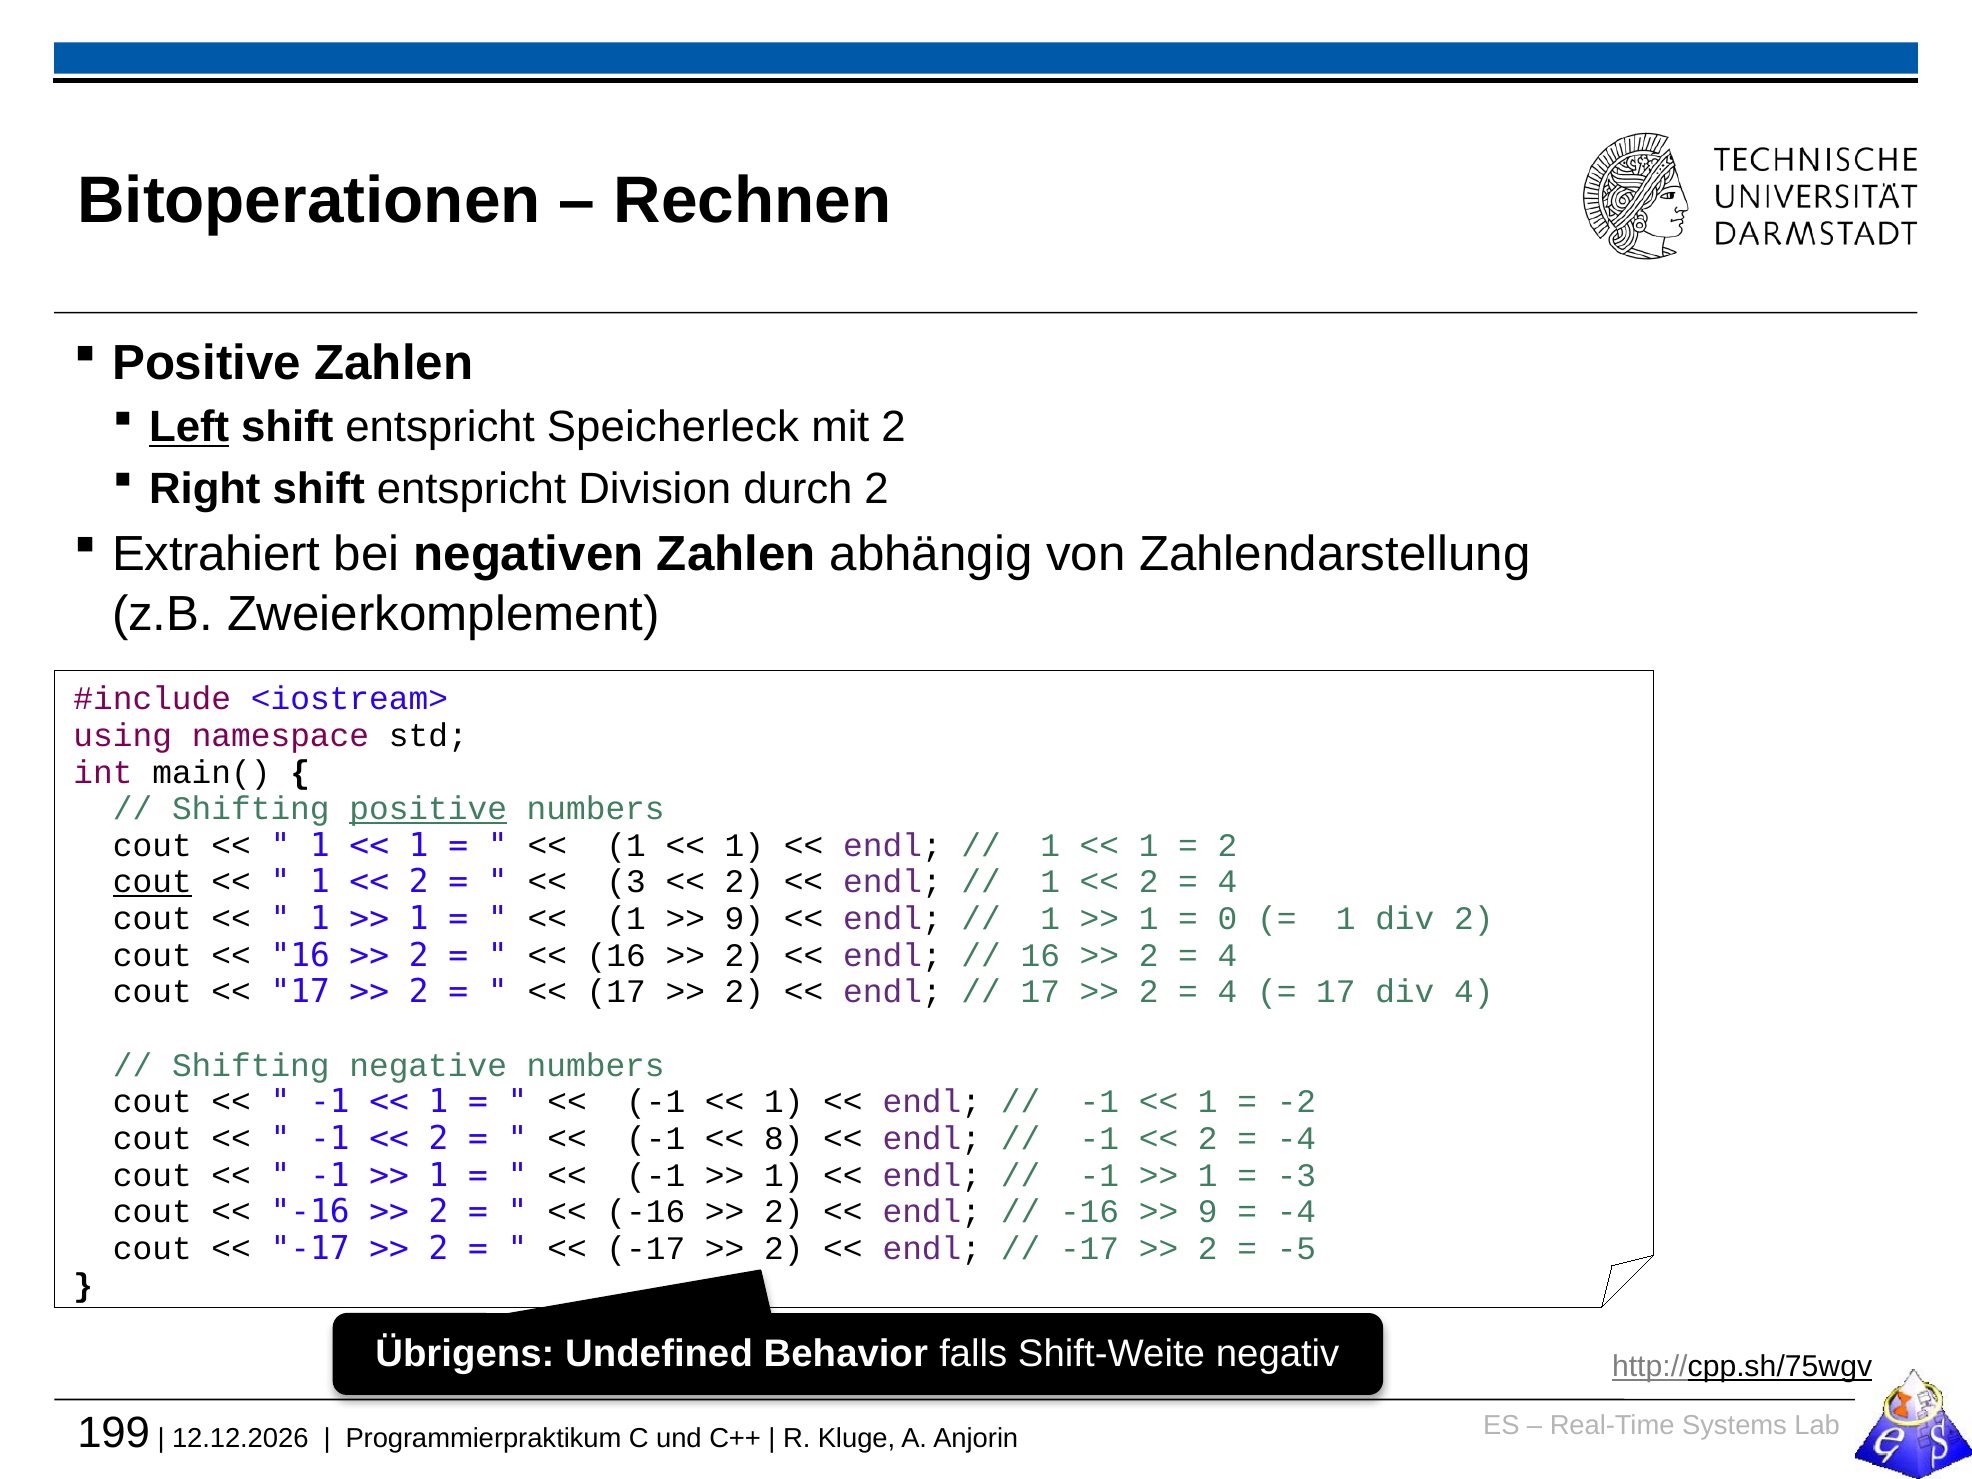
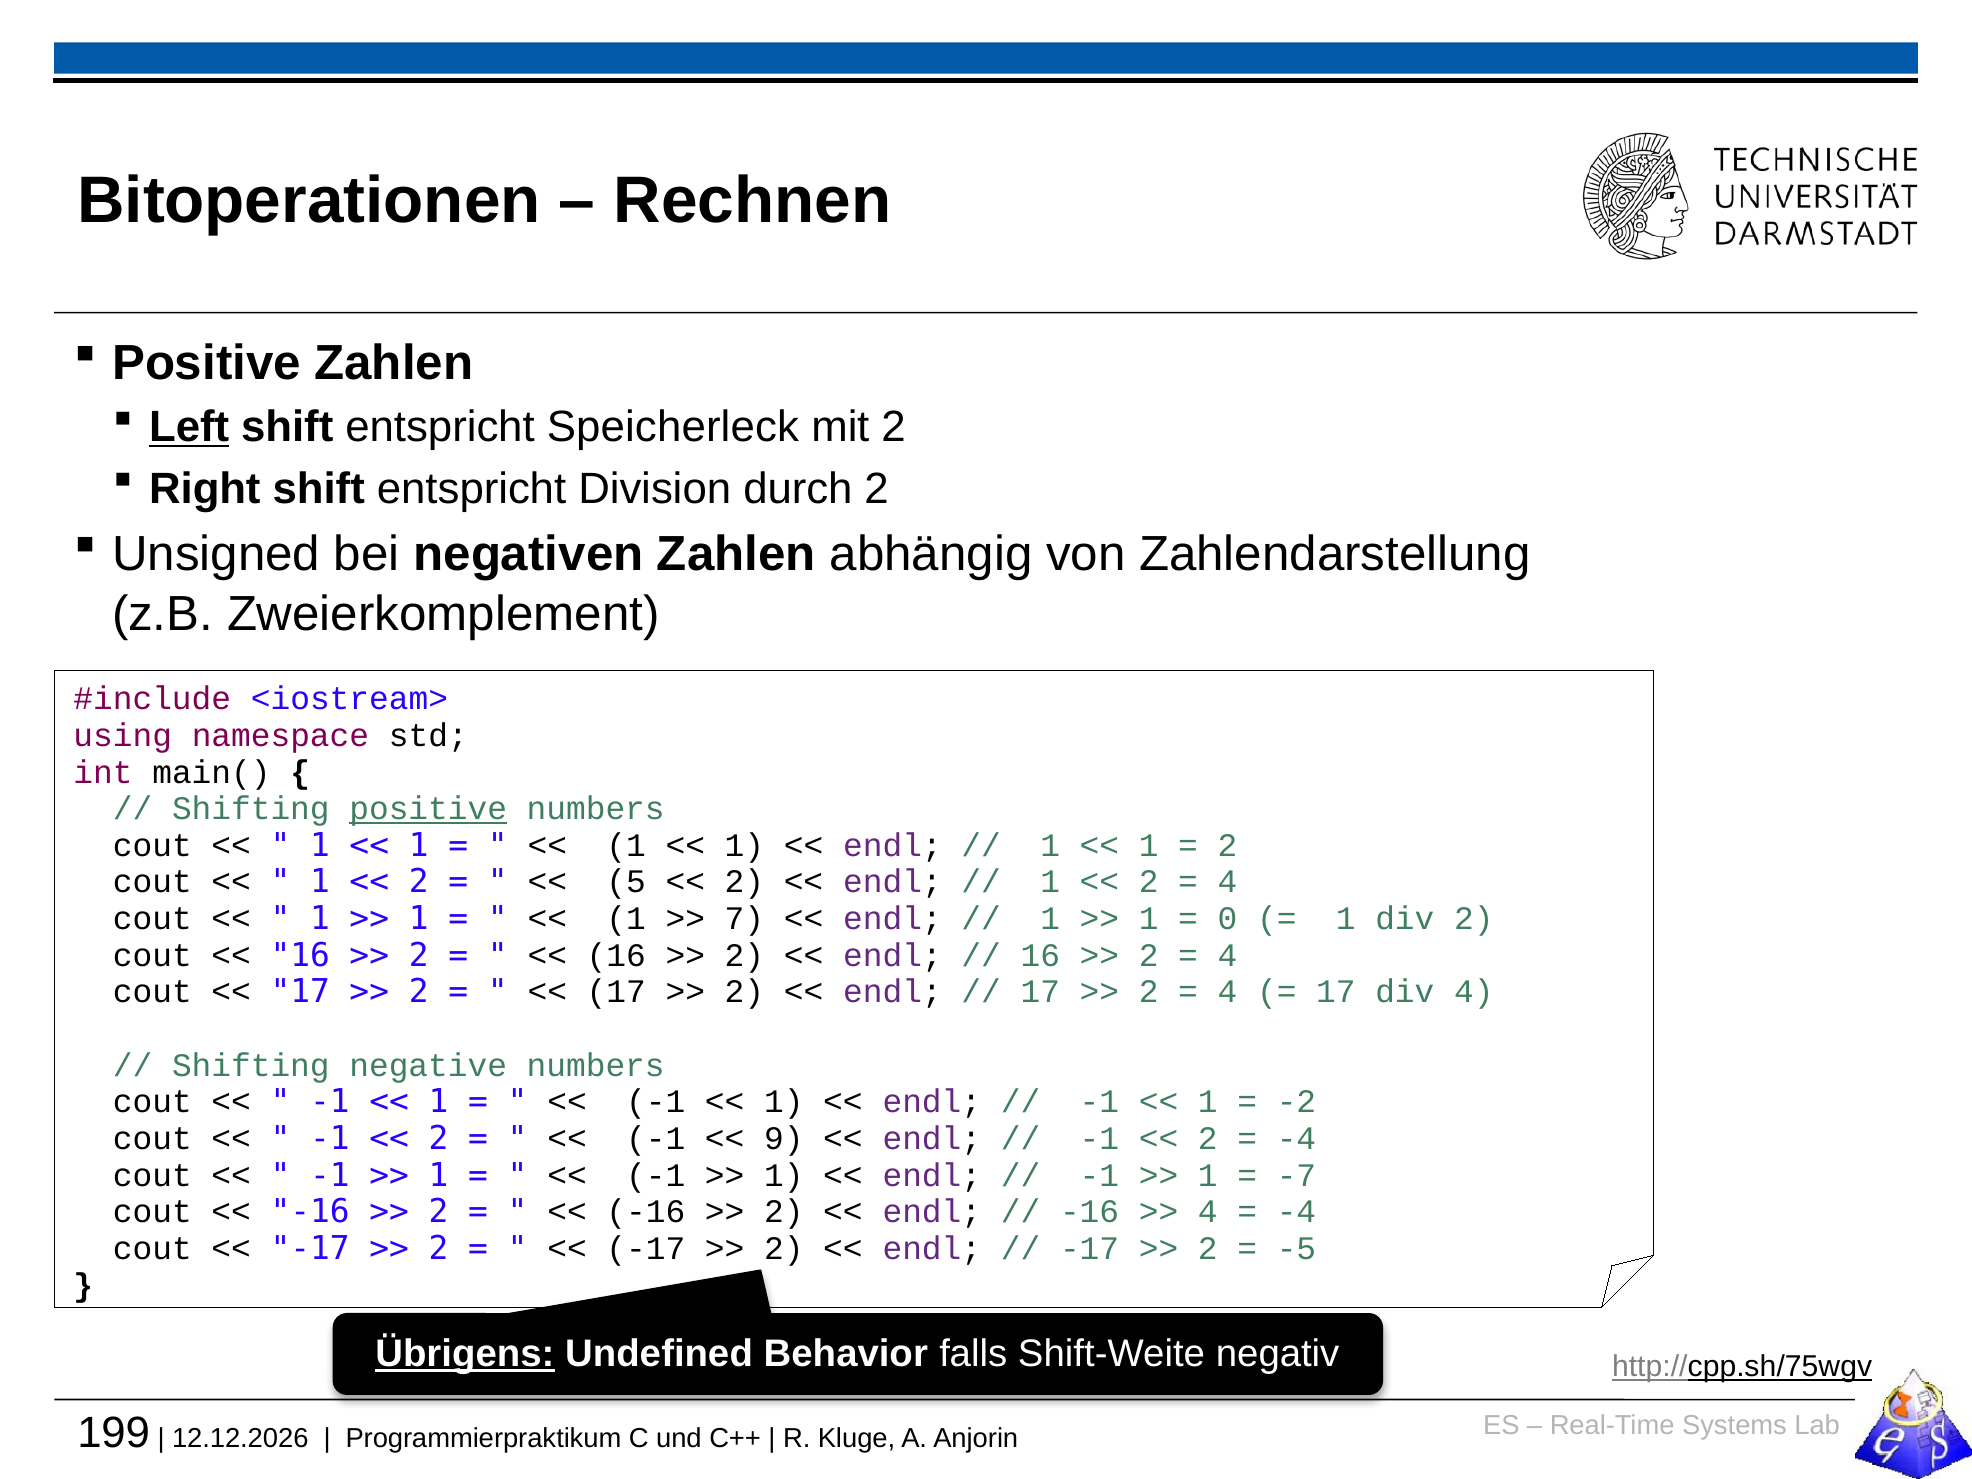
Extrahiert: Extrahiert -> Unsigned (216, 555)
cout underline: present -> none (152, 882)
3: 3 -> 5 (626, 882)
9: 9 -> 7 (744, 919)
8: 8 -> 9 (784, 1139)
-3: -3 -> -7 (1296, 1175)
9: 9 -> 4 (1208, 1212)
Übrigens underline: none -> present (465, 1354)
